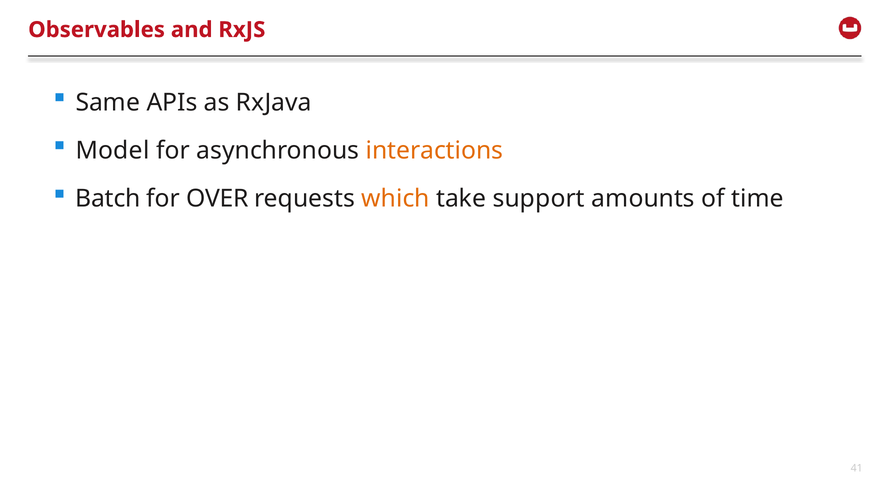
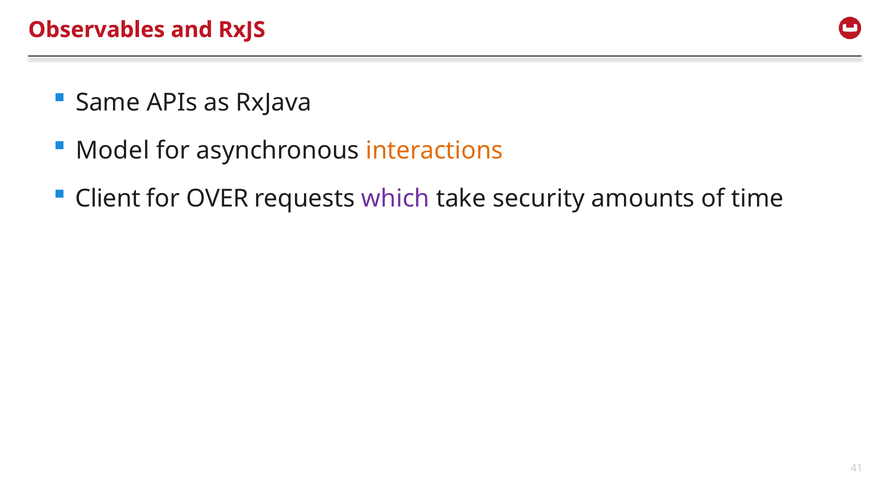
Batch: Batch -> Client (108, 199)
which colour: orange -> purple (396, 199)
support: support -> security (539, 199)
